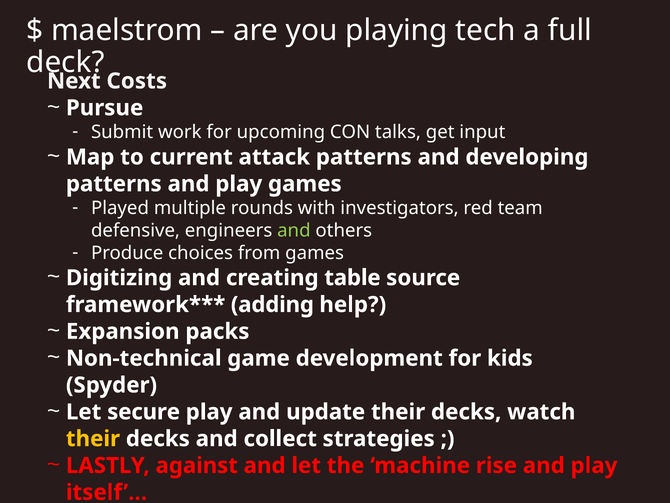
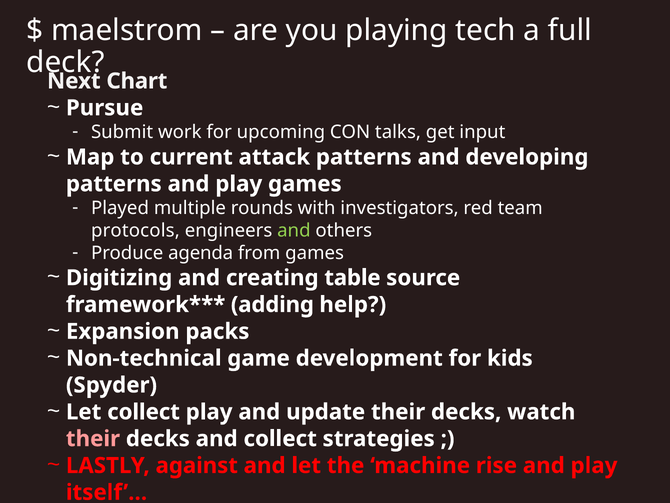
Costs: Costs -> Chart (137, 81)
defensive: defensive -> protocols (135, 230)
choices: choices -> agenda (201, 253)
Let secure: secure -> collect (144, 412)
their colour: yellow -> pink (93, 438)
